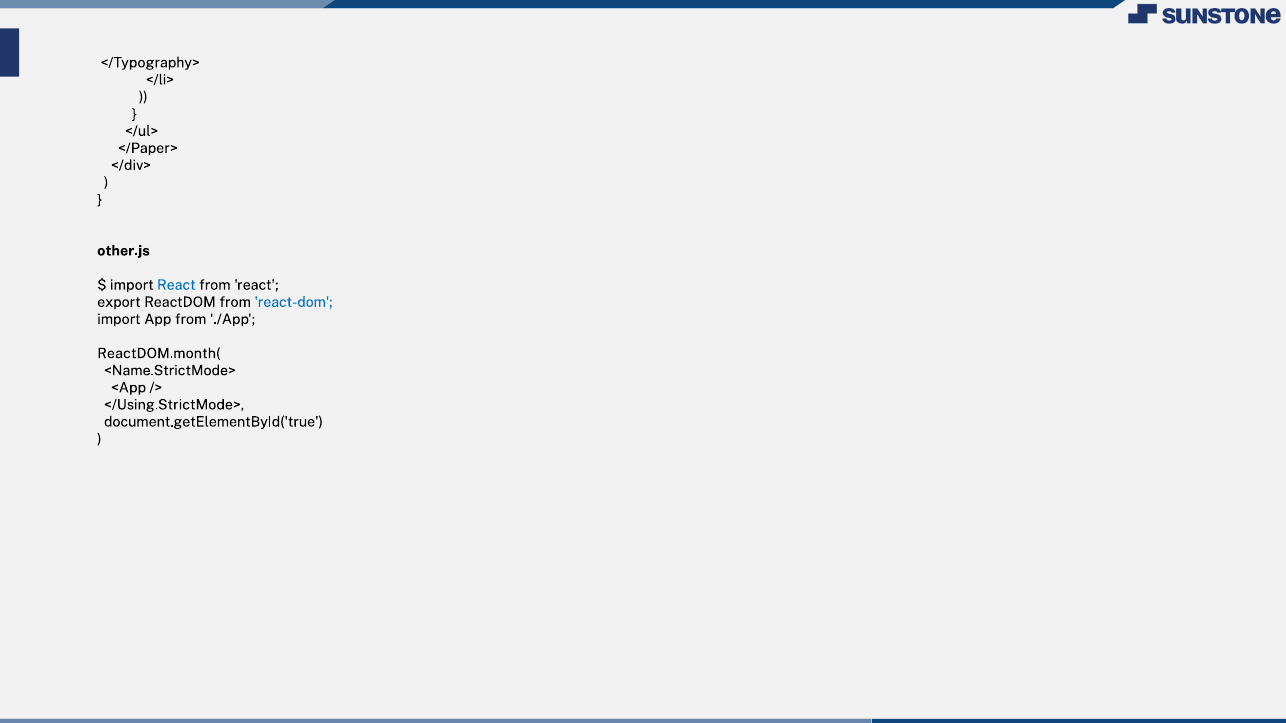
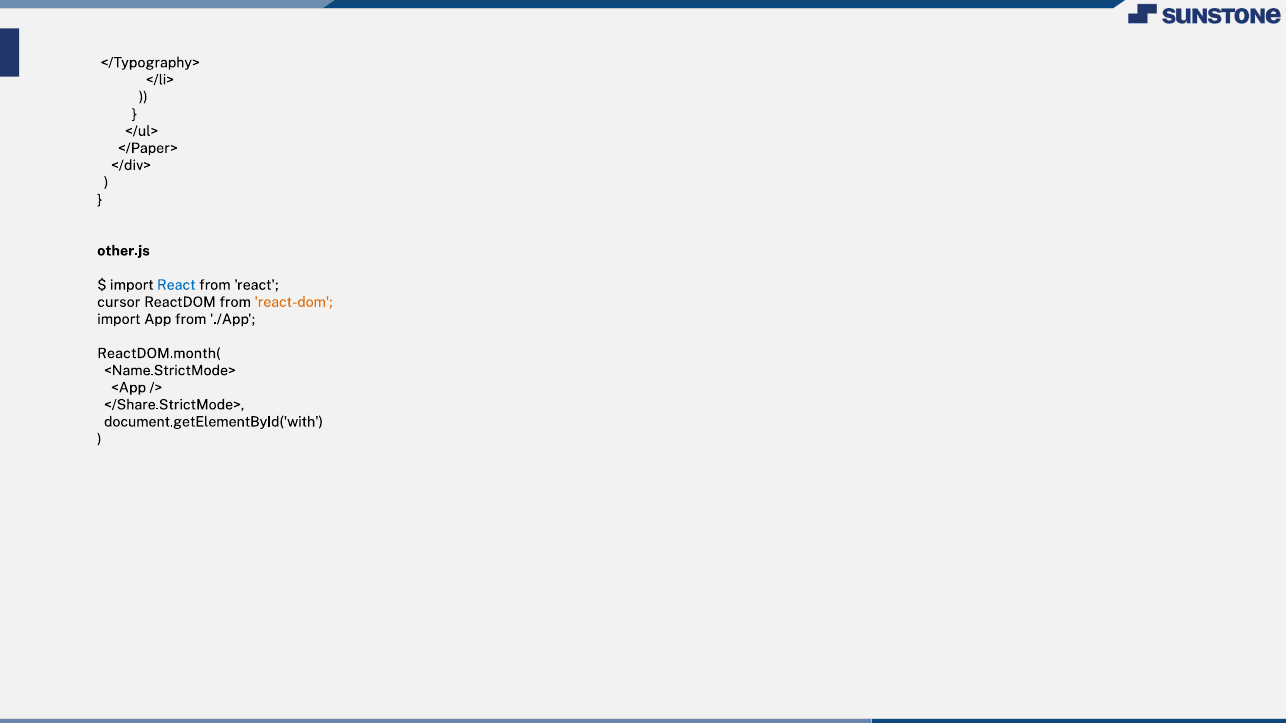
export: export -> cursor (119, 302)
react-dom colour: blue -> orange (294, 302)
</Using.StrictMode>: </Using.StrictMode> -> </Share.StrictMode> (174, 405)
document.getElementById('true: document.getElementById('true -> document.getElementById('with (213, 422)
